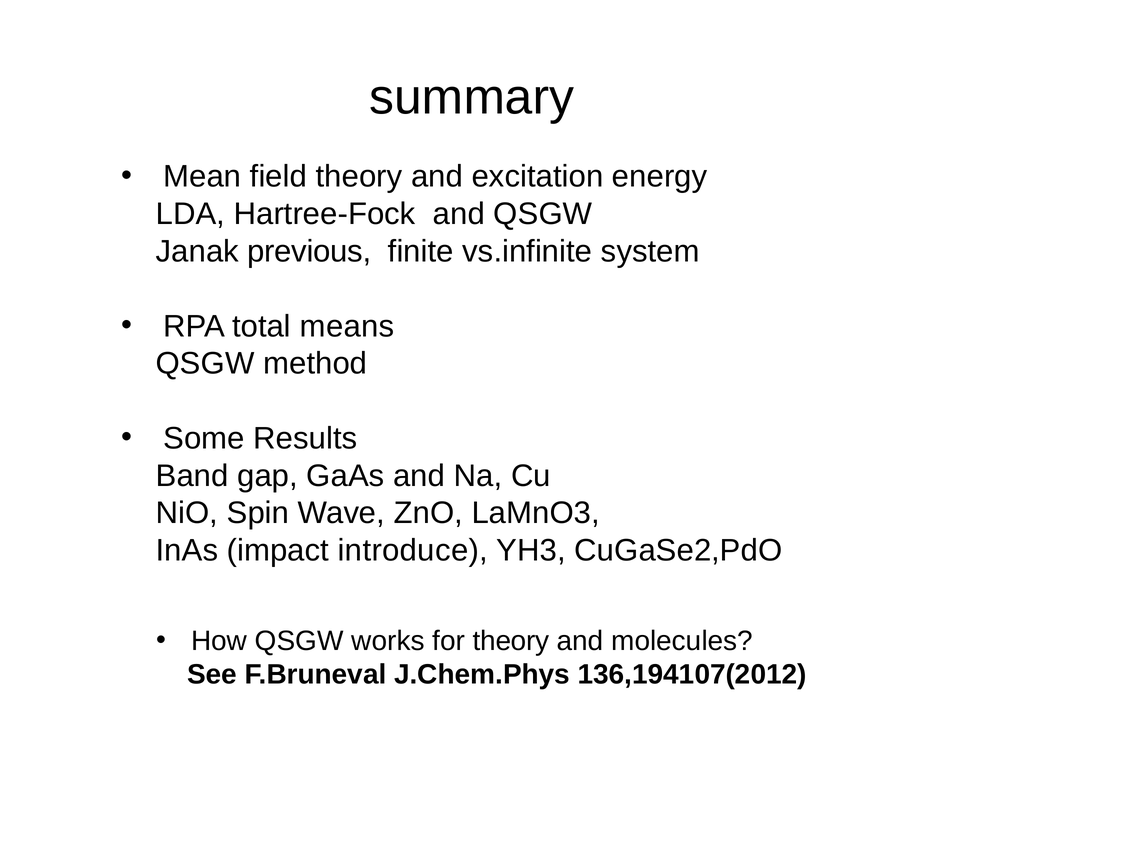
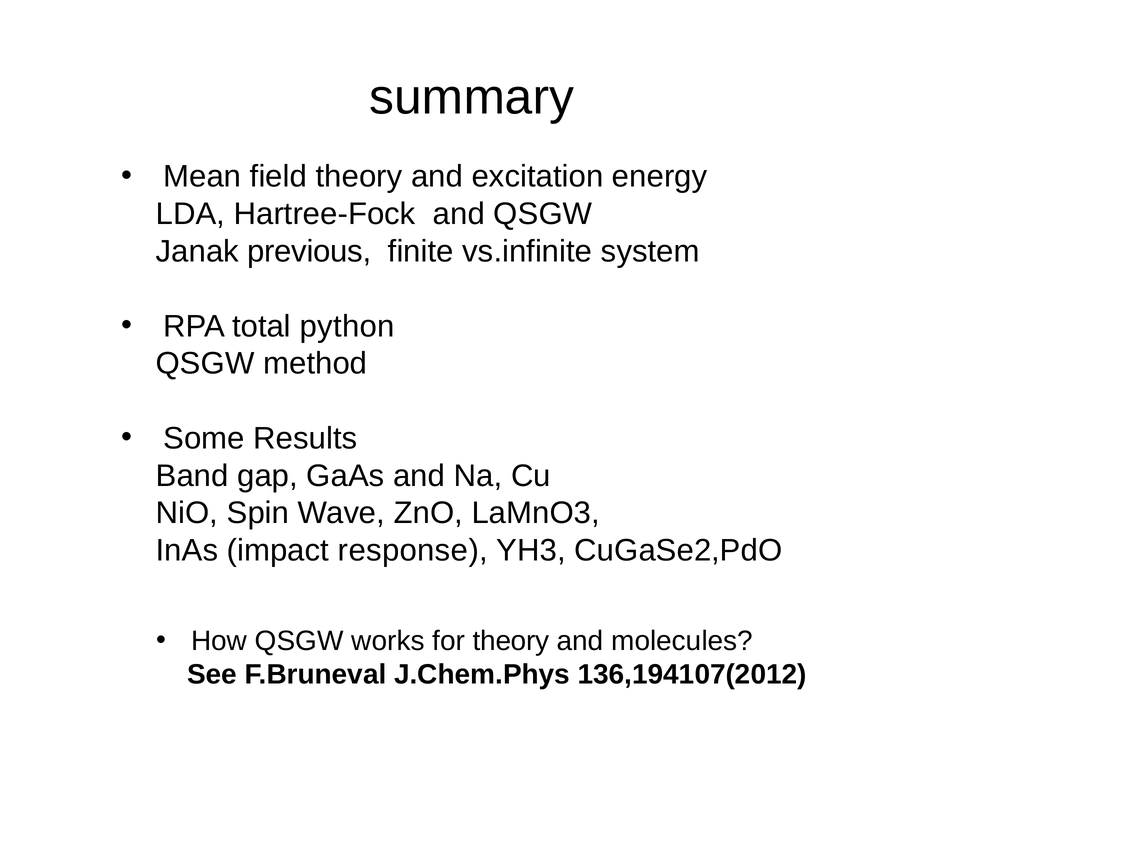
means: means -> python (347, 326)
introduce: introduce -> response (413, 550)
